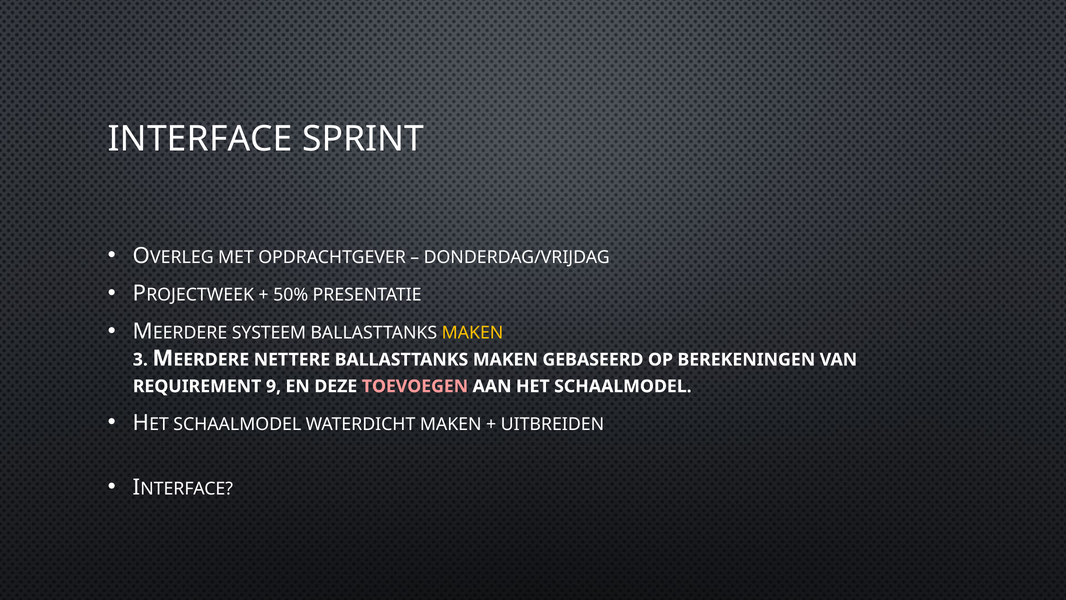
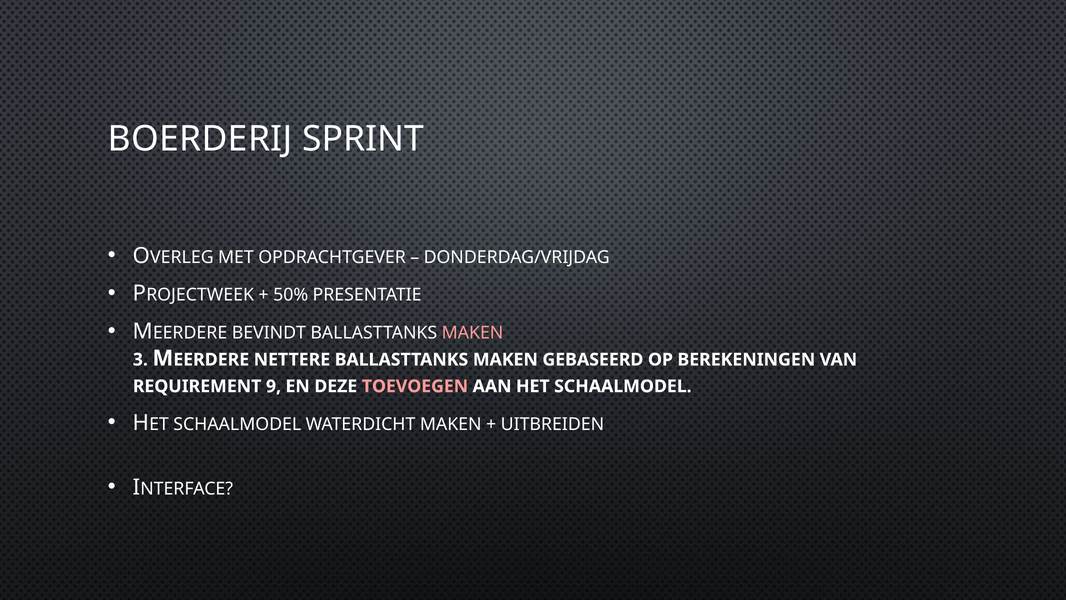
INTERFACE: INTERFACE -> BOERDERIJ (200, 139)
SYSTEEM: SYSTEEM -> BEVINDT (269, 333)
MAKEN colour: yellow -> pink (473, 333)
